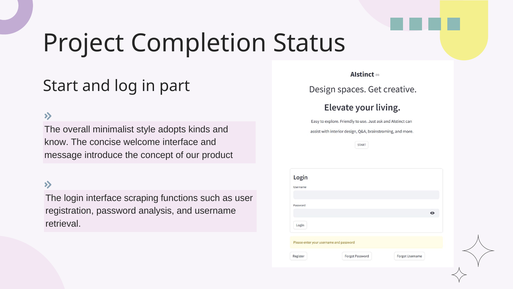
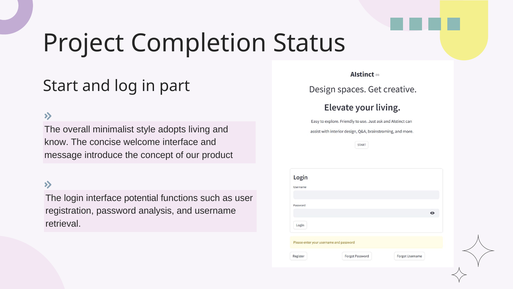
kinds: kinds -> living (199, 129)
scraping: scraping -> potential (141, 198)
